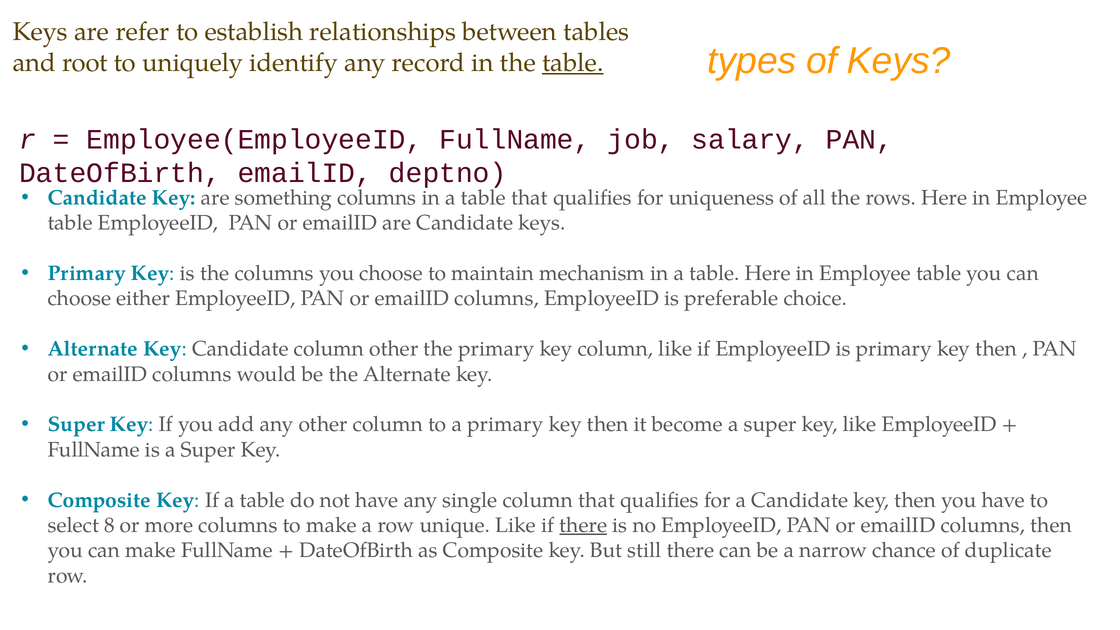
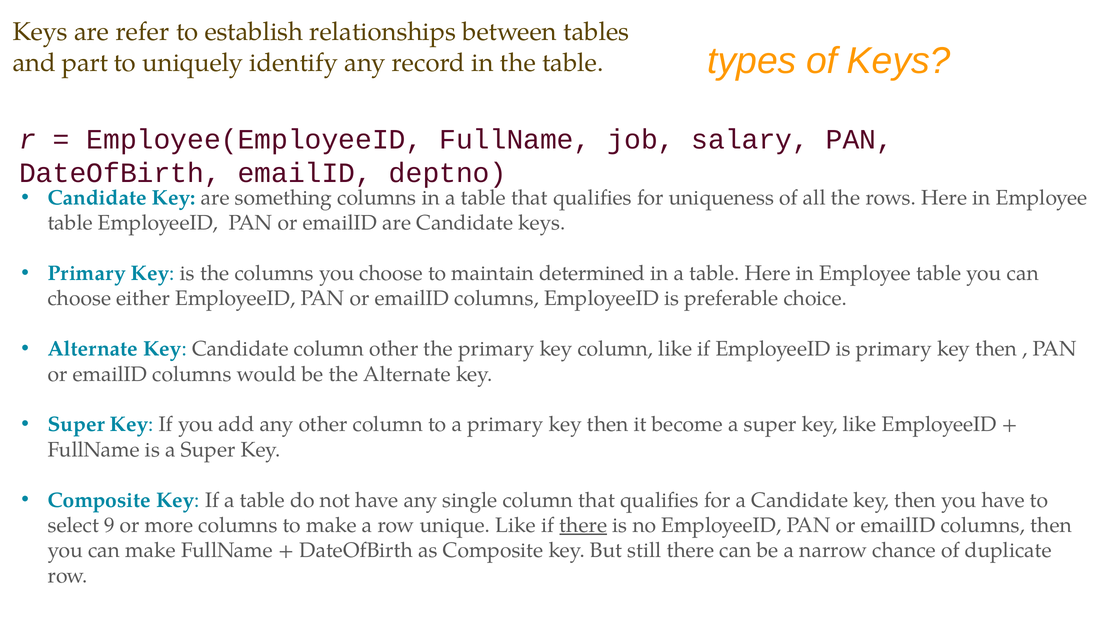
root: root -> part (85, 63)
table underline: present -> none (573, 63)
mechanism: mechanism -> determined (592, 273)
8: 8 -> 9 (109, 525)
